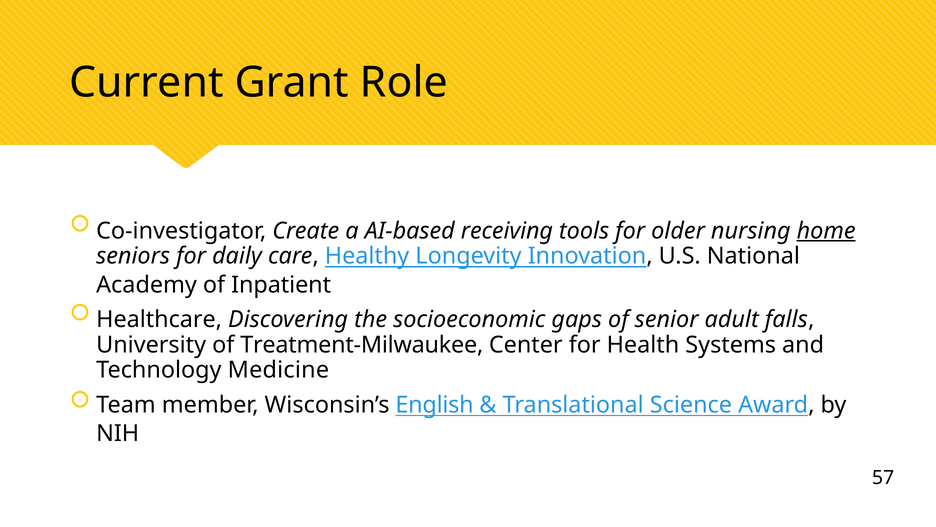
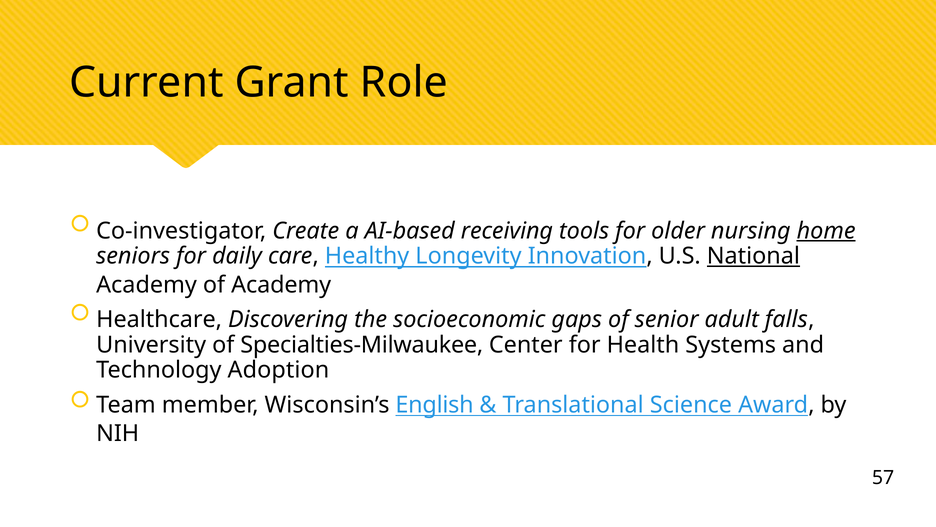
National underline: none -> present (753, 256)
of Inpatient: Inpatient -> Academy (281, 285)
Treatment-Milwaukee: Treatment-Milwaukee -> Specialties-Milwaukee (362, 345)
Medicine: Medicine -> Adoption (278, 370)
